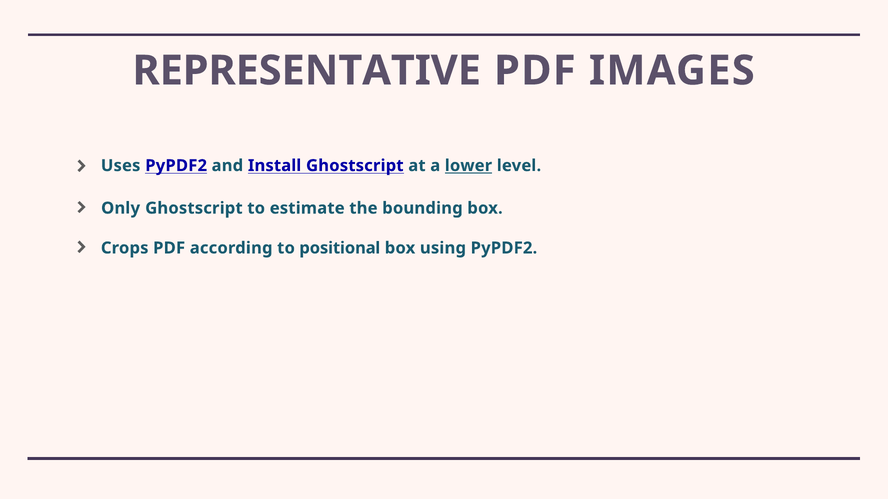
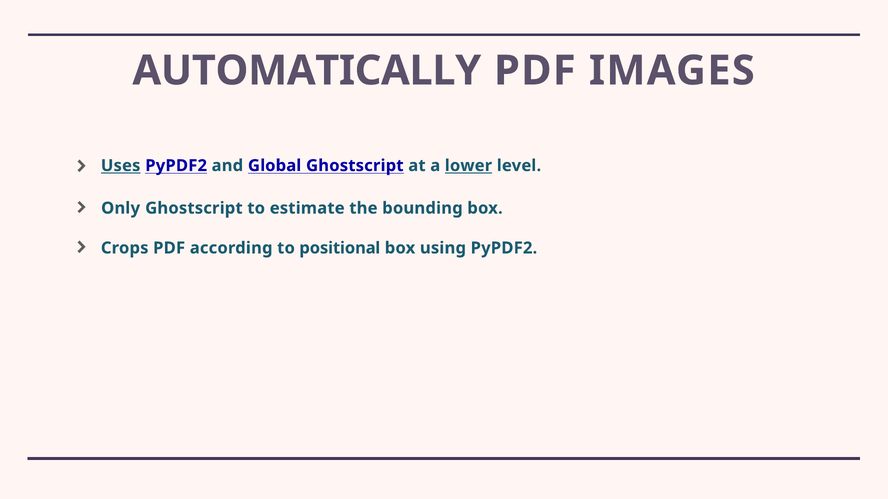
REPRESENTATIVE: REPRESENTATIVE -> AUTOMATICALLY (307, 71)
Uses underline: none -> present (121, 166)
Install: Install -> Global (275, 166)
